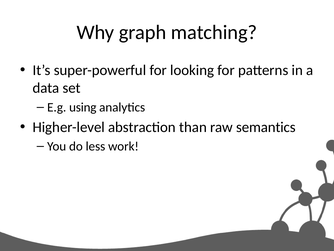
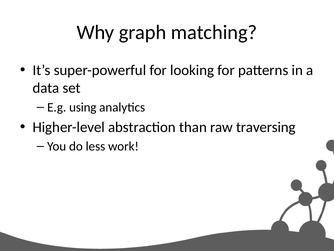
semantics: semantics -> traversing (266, 127)
